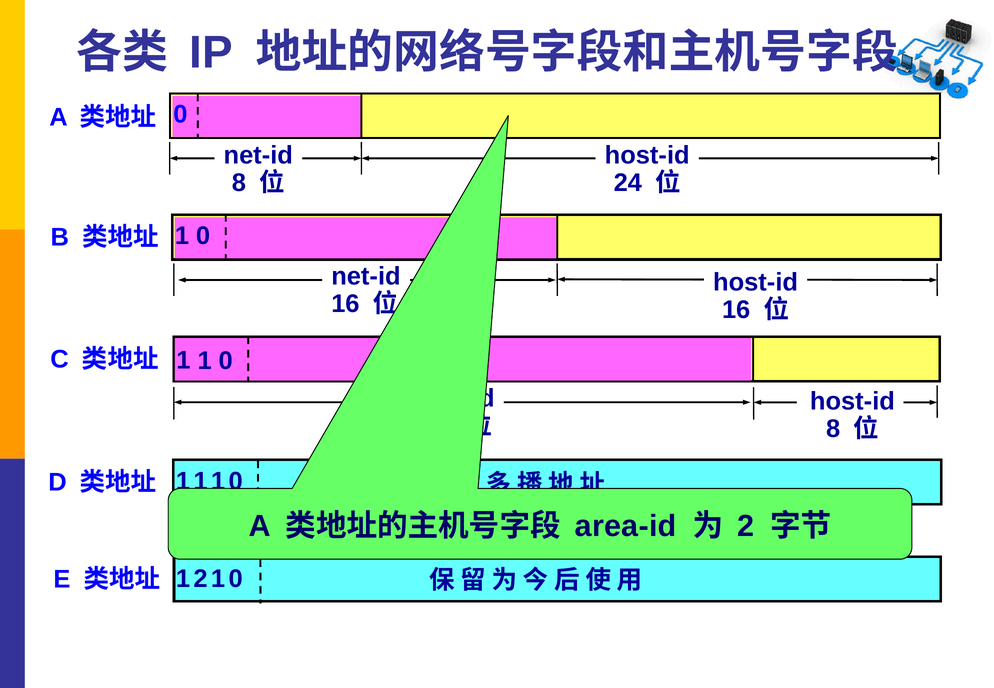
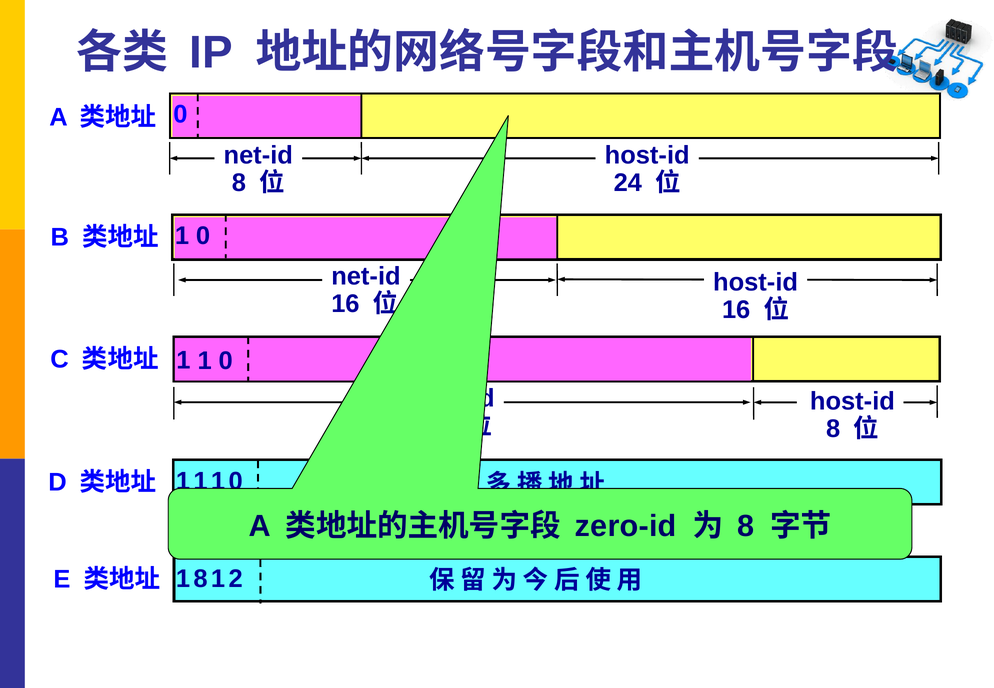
area-id: area-id -> zero-id (626, 526)
2: 2 -> 8 (746, 526)
1 2: 2 -> 8 (201, 579)
0: 0 -> 2 (236, 579)
